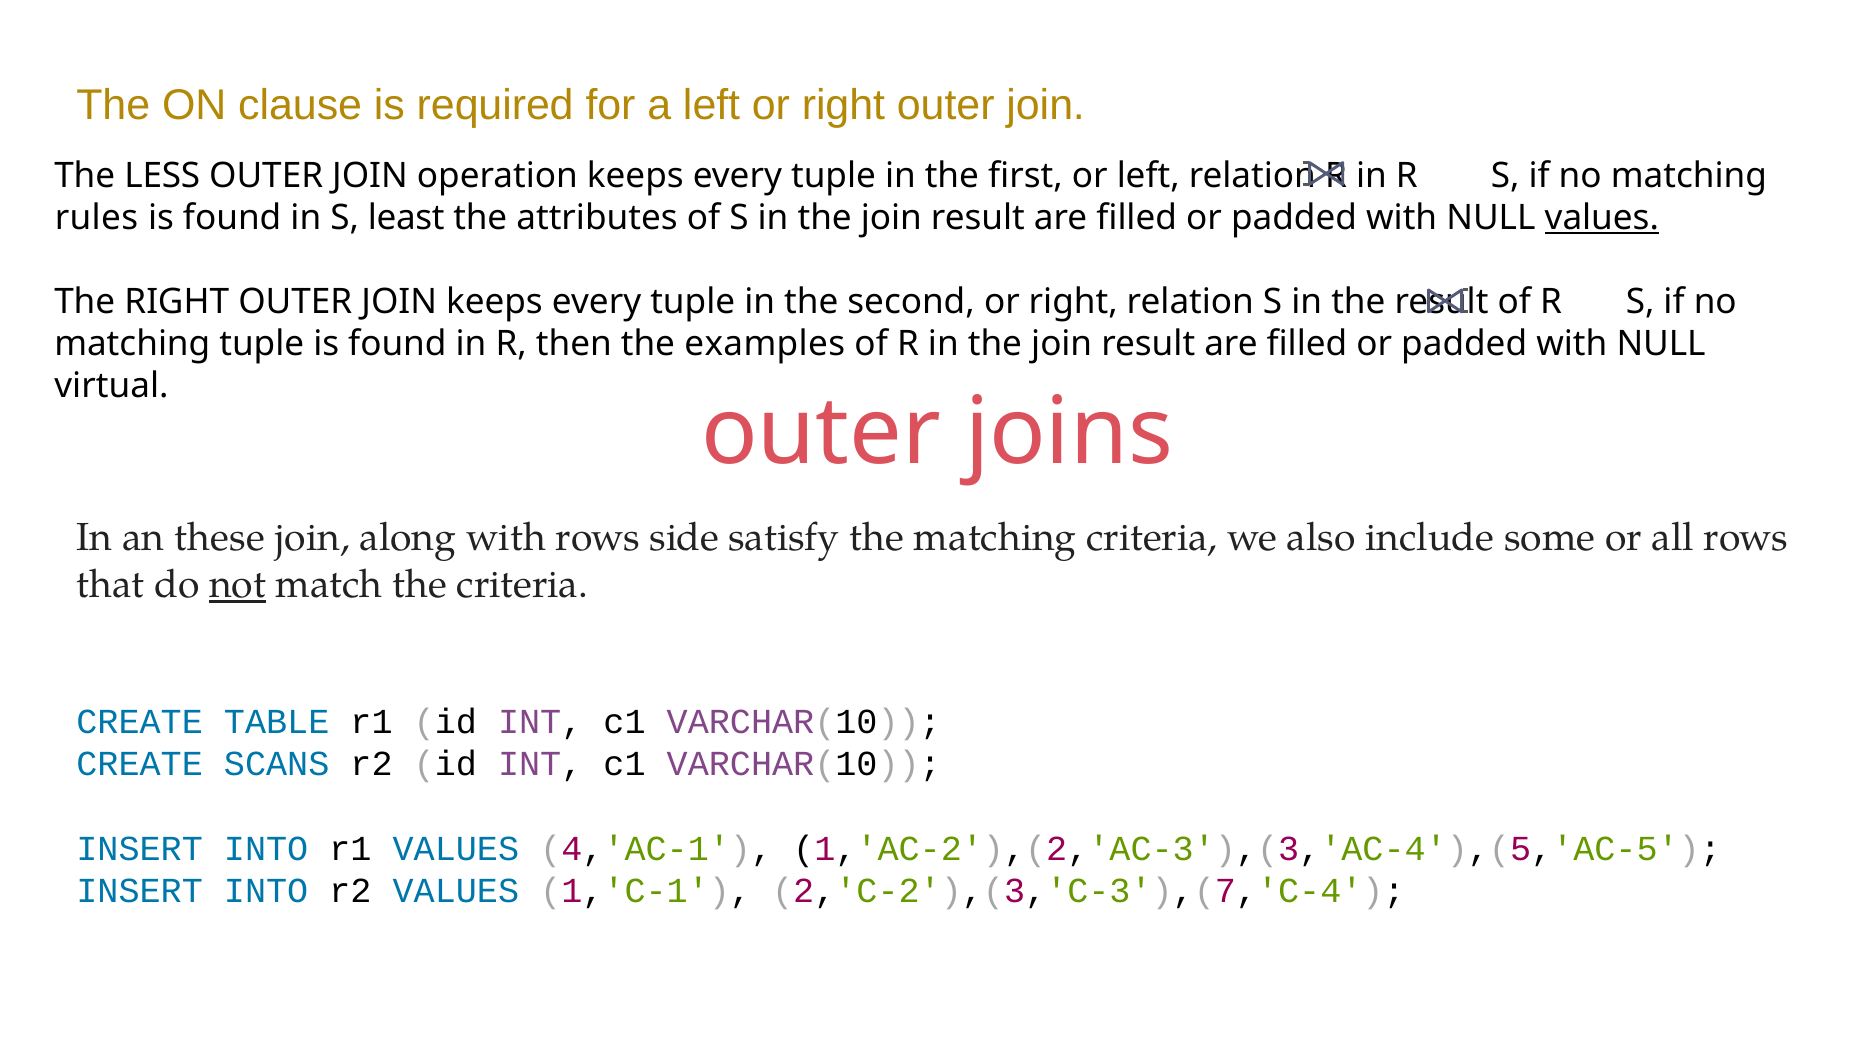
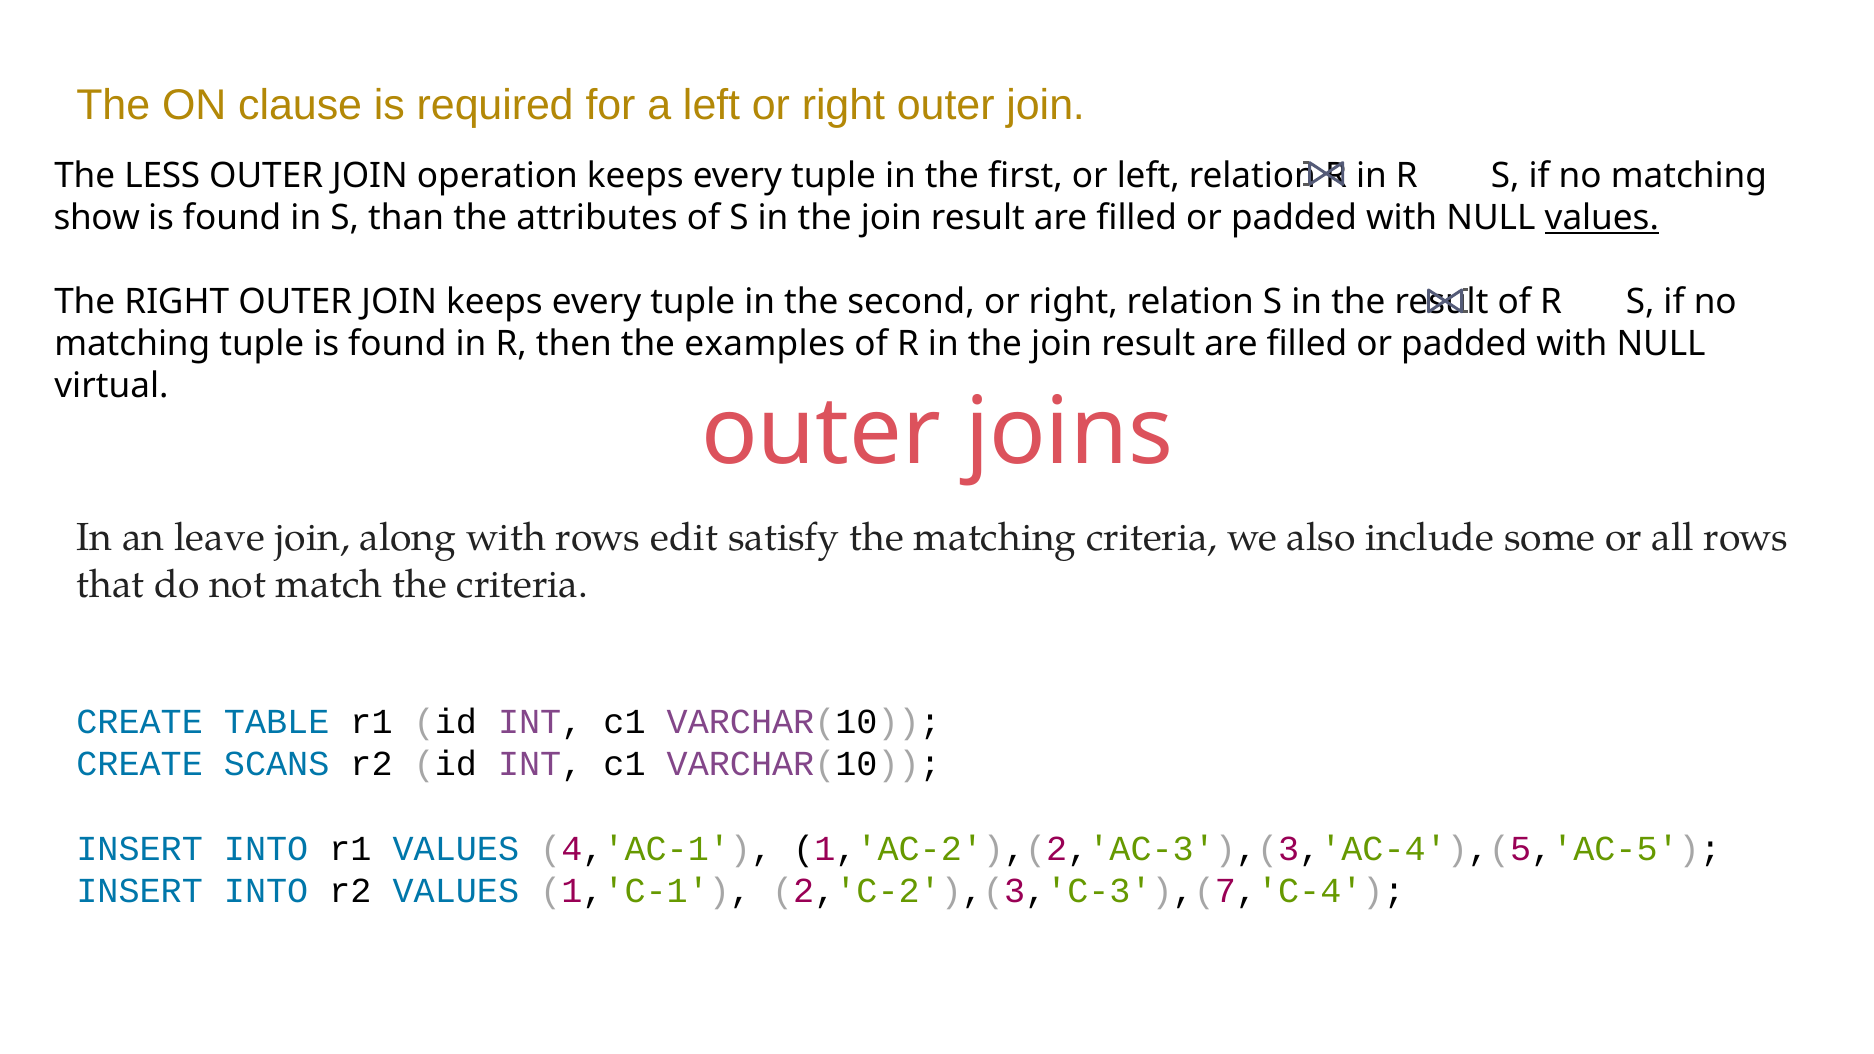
rules: rules -> show (97, 218)
least: least -> than (406, 218)
these: these -> leave (220, 538)
side: side -> edit (684, 538)
not underline: present -> none (238, 585)
